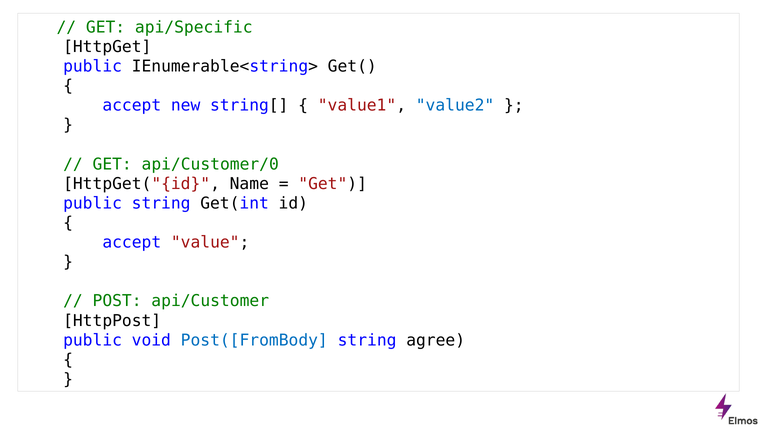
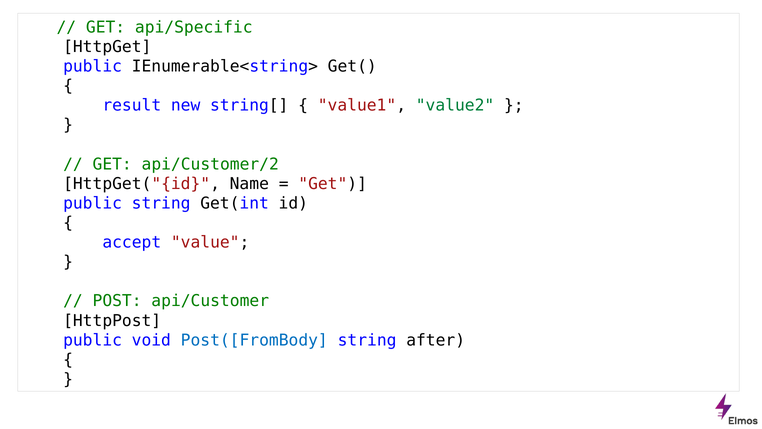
accept: accept -> result (132, 105)
value2 colour: blue -> green (455, 105)
api/Customer/0: api/Customer/0 -> api/Customer/2 (210, 164)
agree: agree -> after (436, 340)
